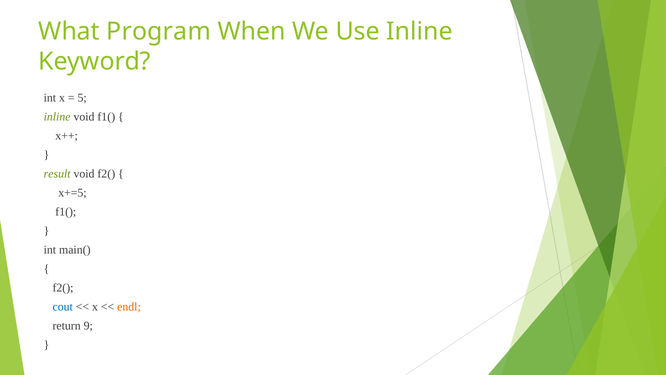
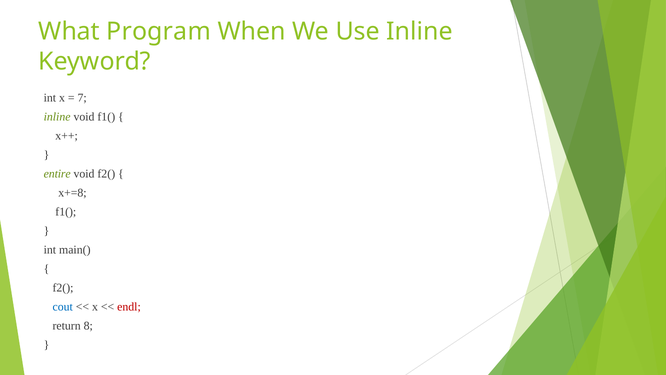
5: 5 -> 7 (82, 98)
result: result -> entire (57, 174)
x+=5: x+=5 -> x+=8 (72, 193)
endl colour: orange -> red (129, 307)
9: 9 -> 8 (88, 326)
